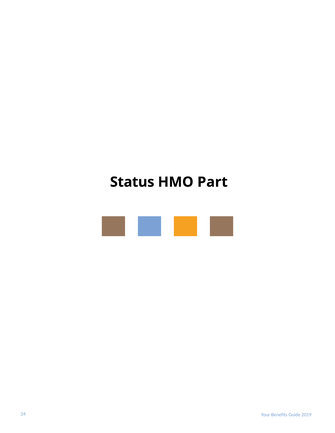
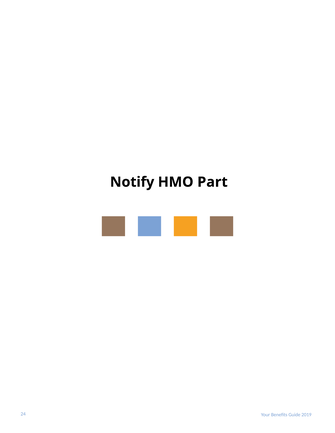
Status: Status -> Notify (132, 182)
